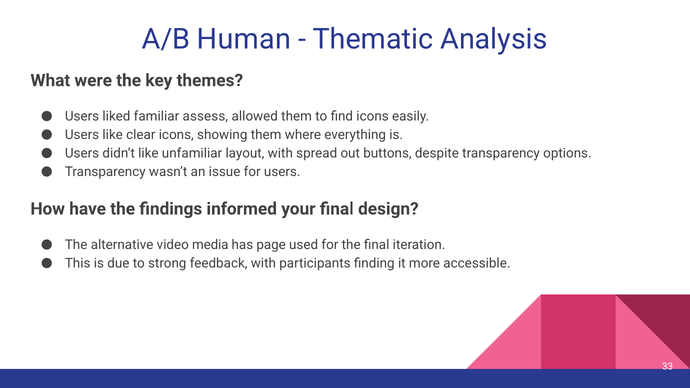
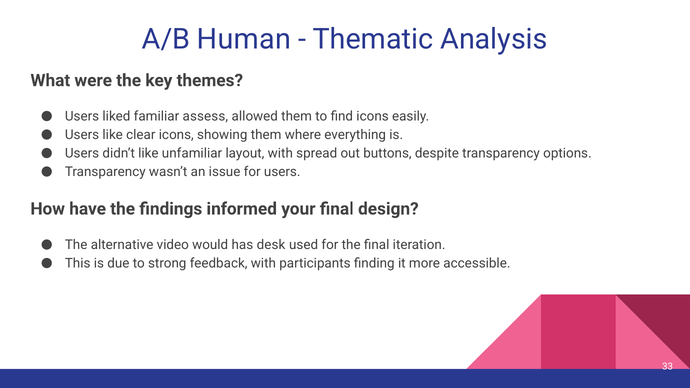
media: media -> would (210, 245)
page: page -> desk (271, 245)
